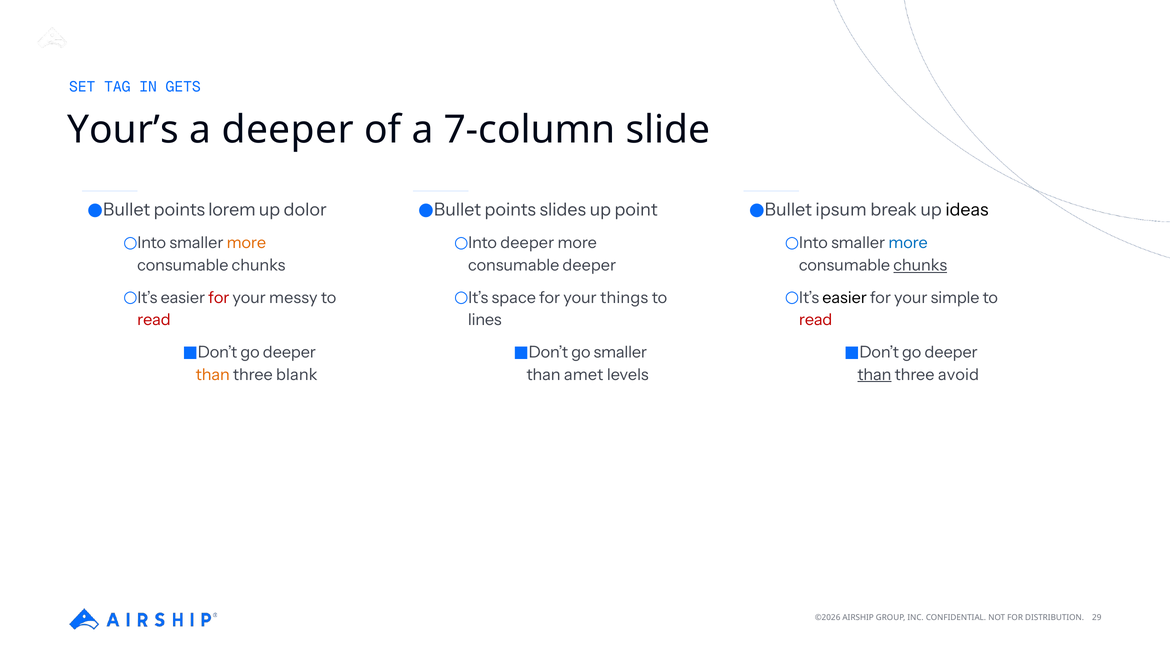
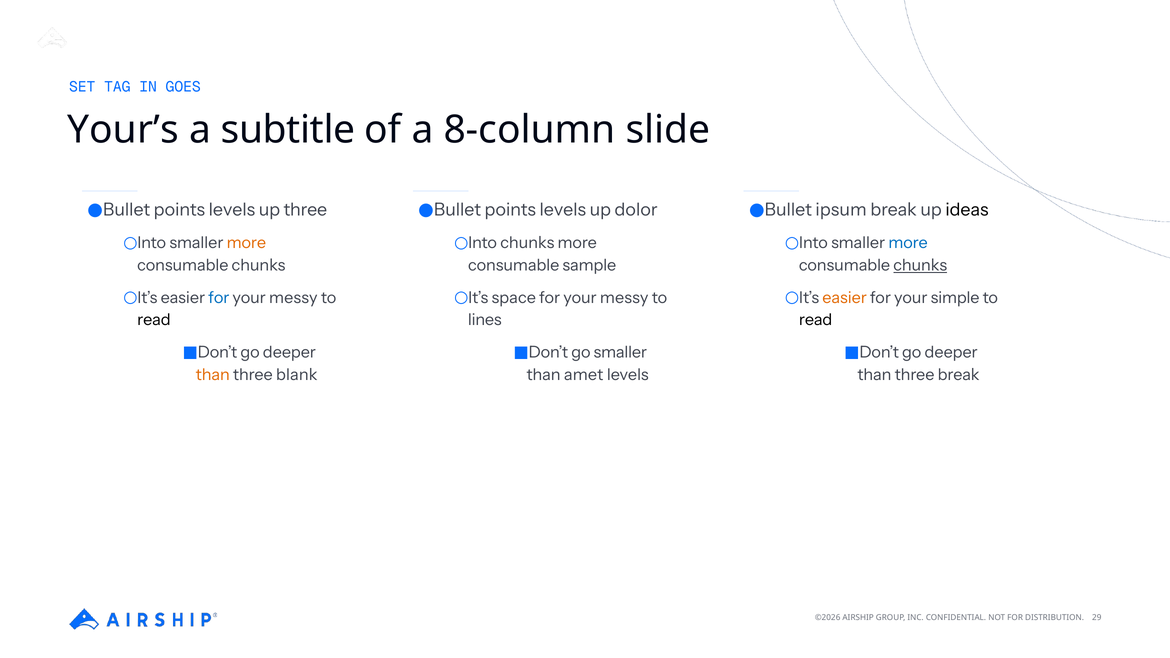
GETS: GETS -> GOES (183, 87)
a deeper: deeper -> subtitle (288, 130)
7-column: 7-column -> 8-column (529, 130)
lorem: lorem -> levels (232, 210)
up dolor: dolor -> three (305, 210)
slides: slides -> levels (563, 210)
point: point -> dolor (636, 210)
deeper: deeper -> chunks (527, 243)
consumable deeper: deeper -> sample (589, 266)
for colour: red -> blue (219, 298)
things: things -> messy (624, 298)
easier colour: black -> orange (845, 298)
read colour: red -> black (154, 320)
read colour: red -> black (816, 320)
than underline: present -> none (874, 375)
three avoid: avoid -> break (959, 375)
